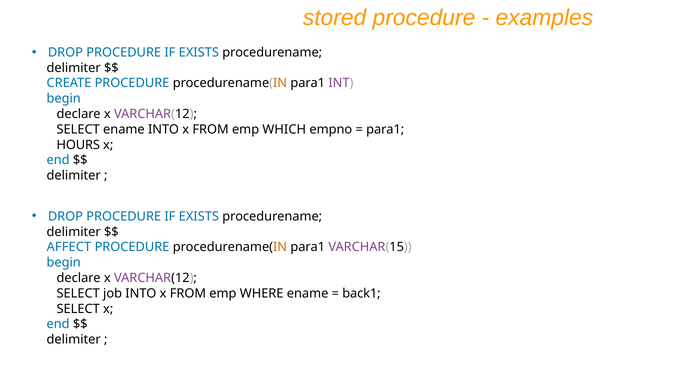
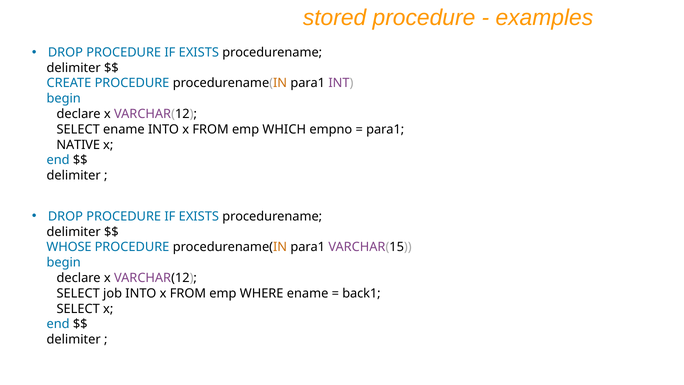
HOURS: HOURS -> NATIVE (78, 145)
AFFECT: AFFECT -> WHOSE (69, 247)
